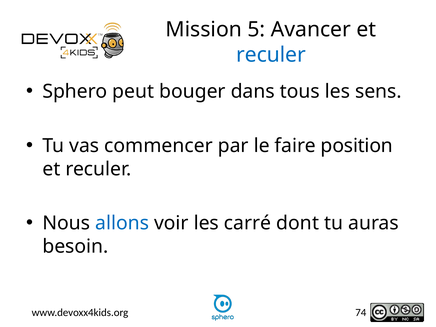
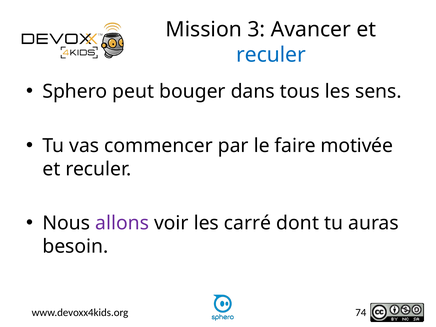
5: 5 -> 3 (256, 29)
position: position -> motivée (357, 146)
allons colour: blue -> purple (122, 223)
